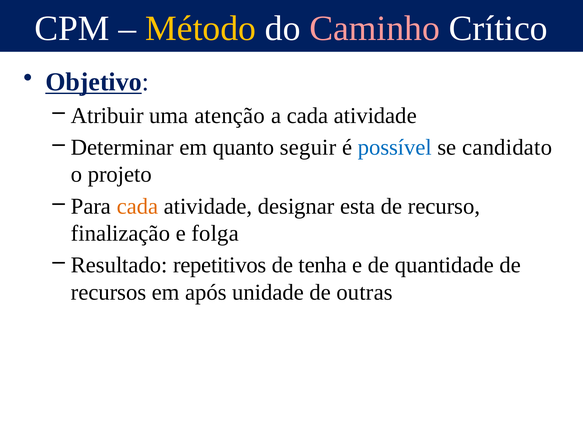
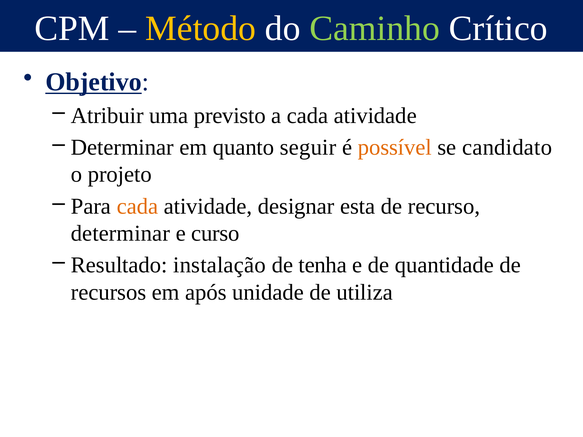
Caminho colour: pink -> light green (375, 28)
atenção: atenção -> previsto (230, 116)
possível colour: blue -> orange (395, 147)
finalização: finalização -> determinar (120, 234)
folga: folga -> curso (215, 234)
repetitivos: repetitivos -> instalação (220, 265)
outras: outras -> utiliza (365, 293)
